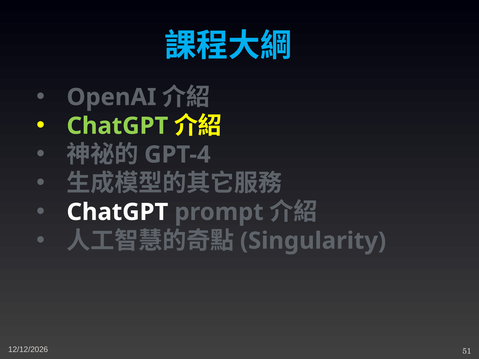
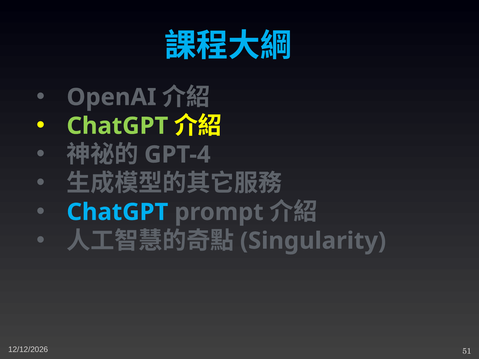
ChatGPT colour: white -> light blue (117, 212)
